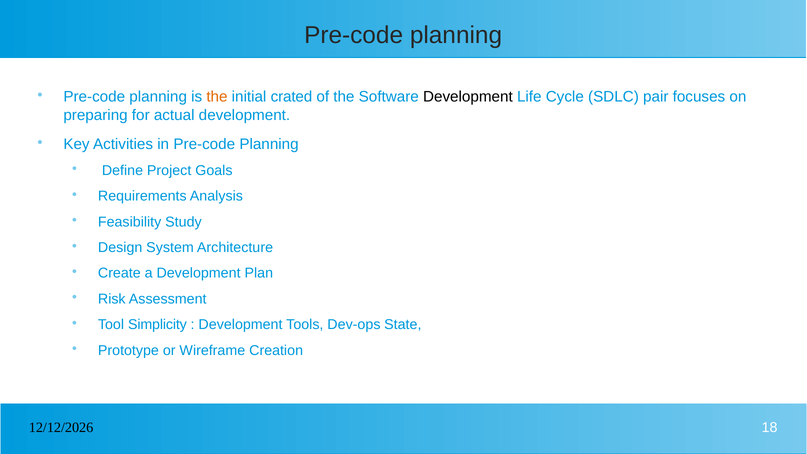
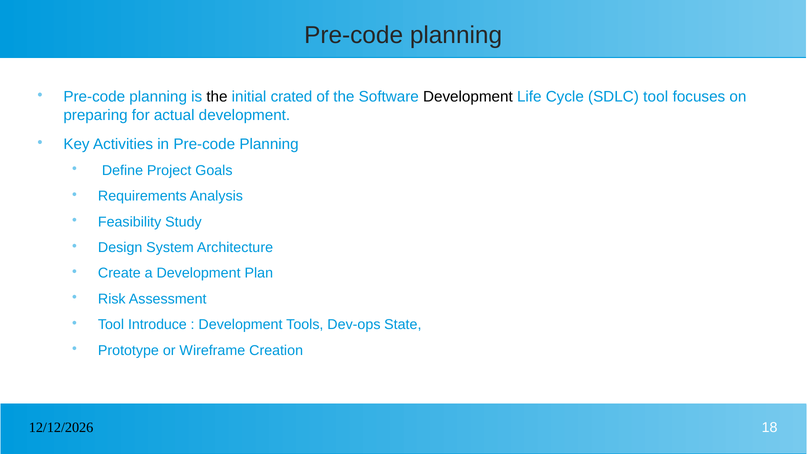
the colour: orange -> black (217, 97)
SDLC pair: pair -> tool (656, 97)
Simplicity: Simplicity -> Introduce (157, 325)
